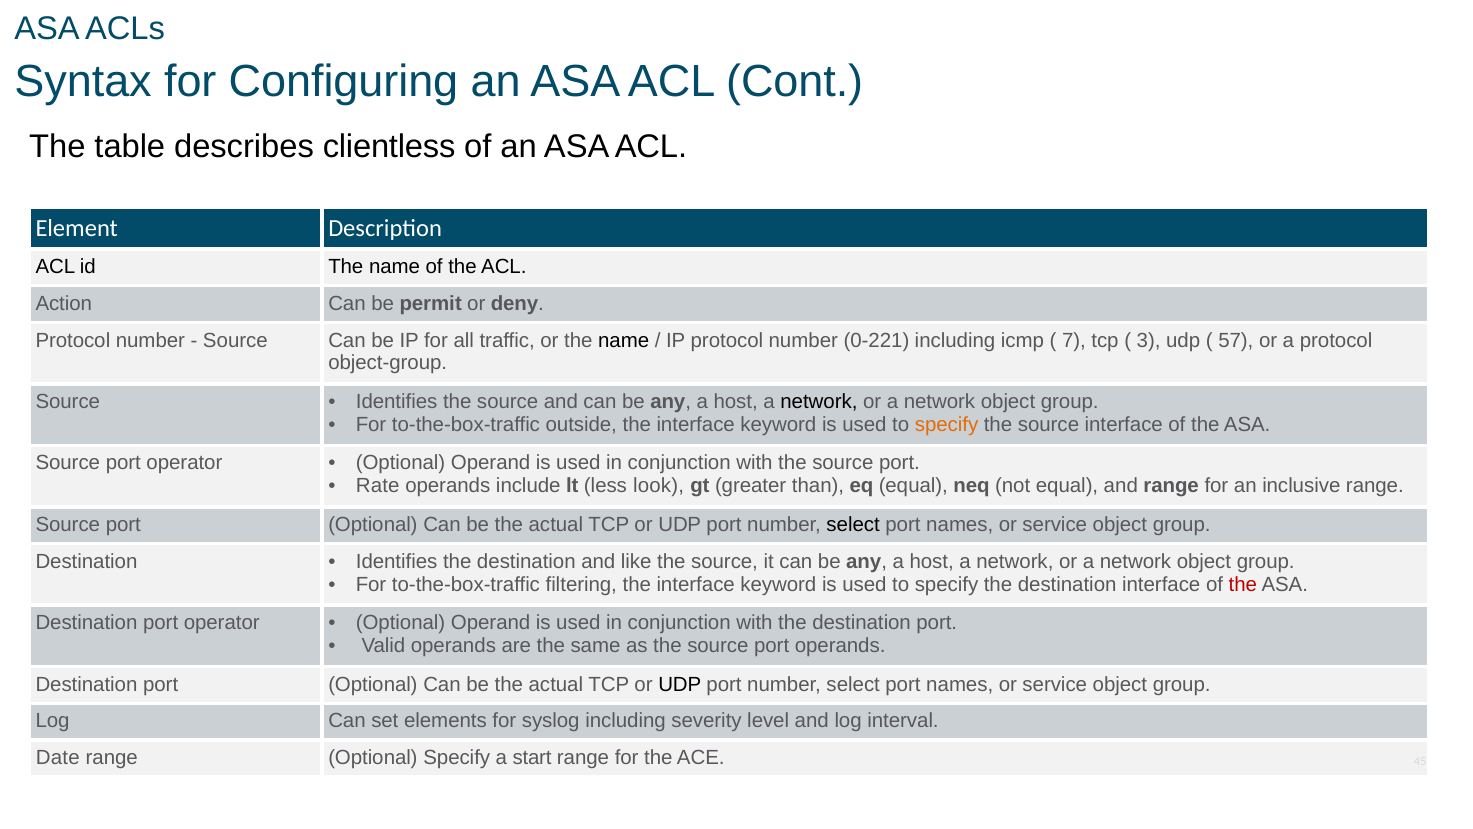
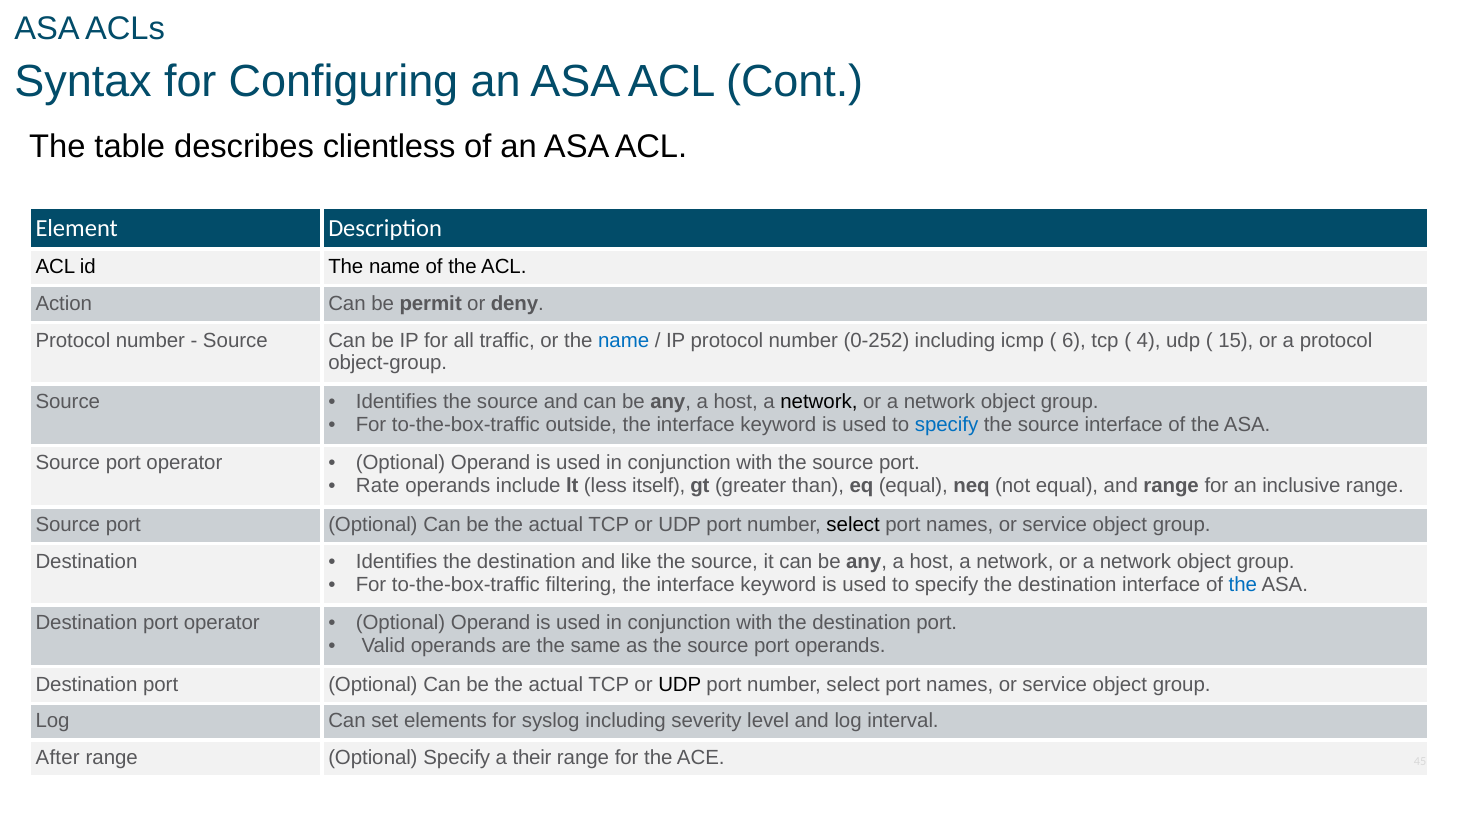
name colour: black -> blue (624, 340)
0-221: 0-221 -> 0-252 (876, 340)
7: 7 -> 6 (1074, 340)
3: 3 -> 4 (1149, 340)
57: 57 -> 15 (1236, 340)
specify colour: orange -> blue (947, 424)
look: look -> itself (659, 486)
the colour: red -> blue (1243, 584)
Date: Date -> After (58, 758)
start: start -> their (532, 758)
